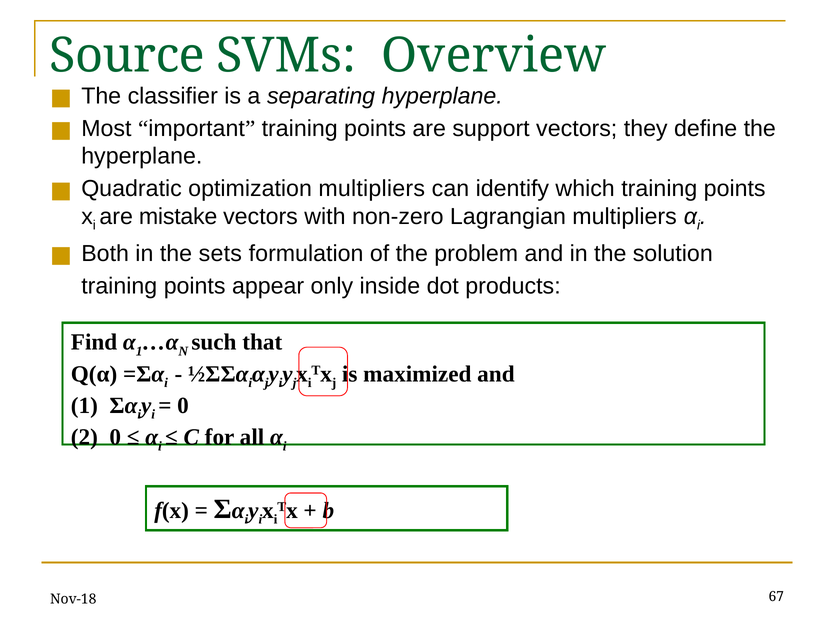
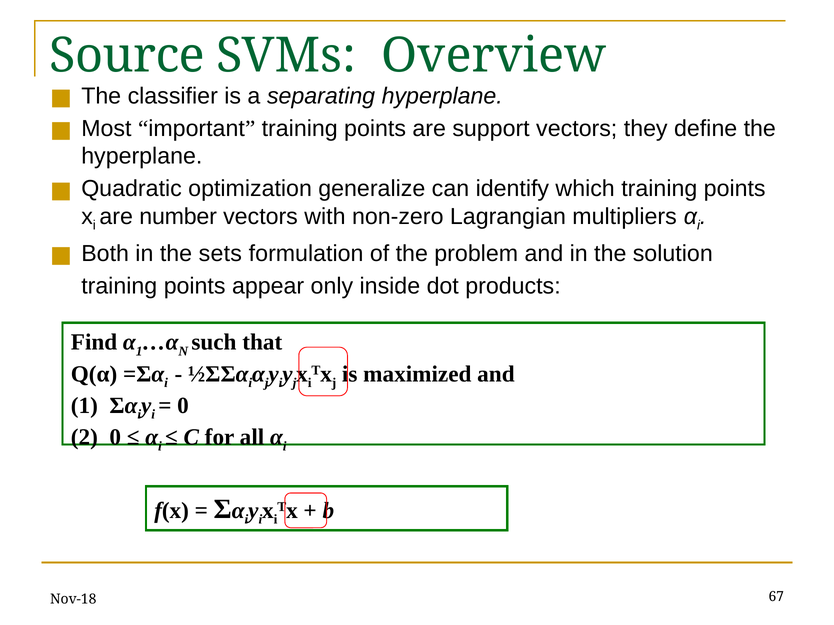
optimization multipliers: multipliers -> generalize (372, 189)
mistake: mistake -> number (178, 217)
